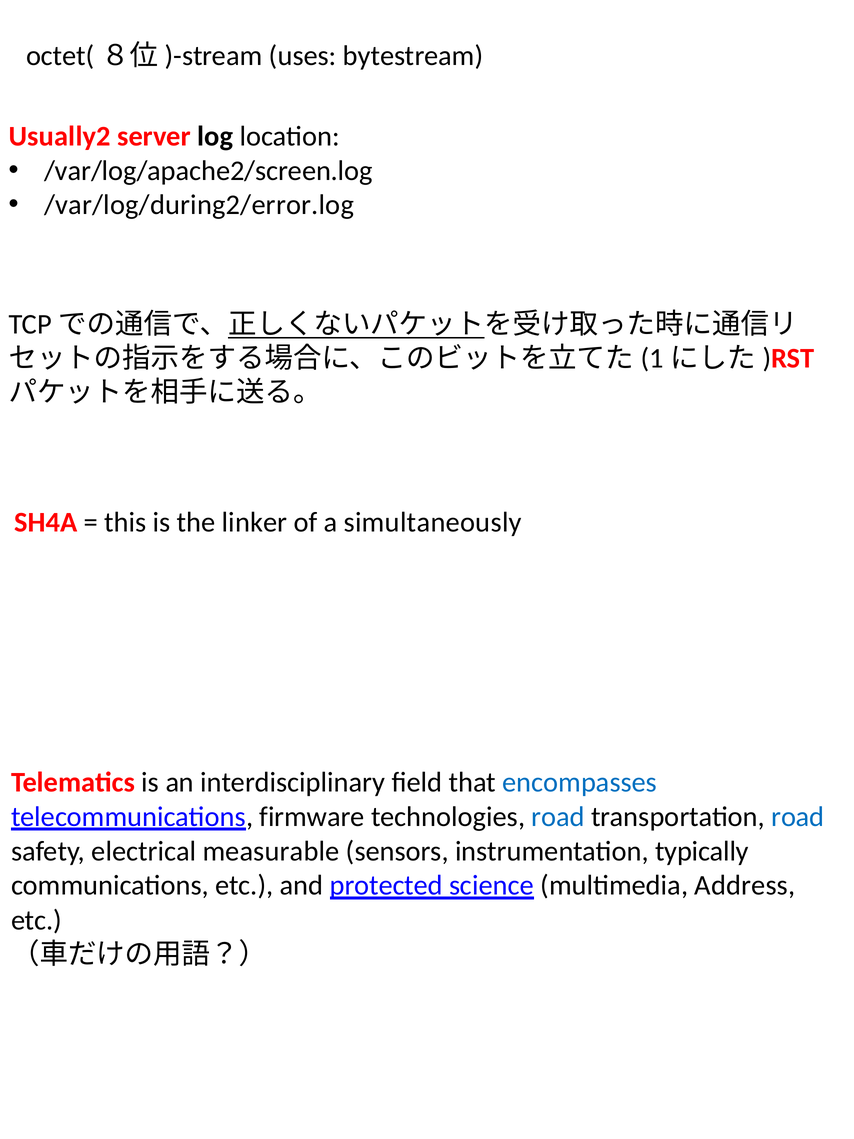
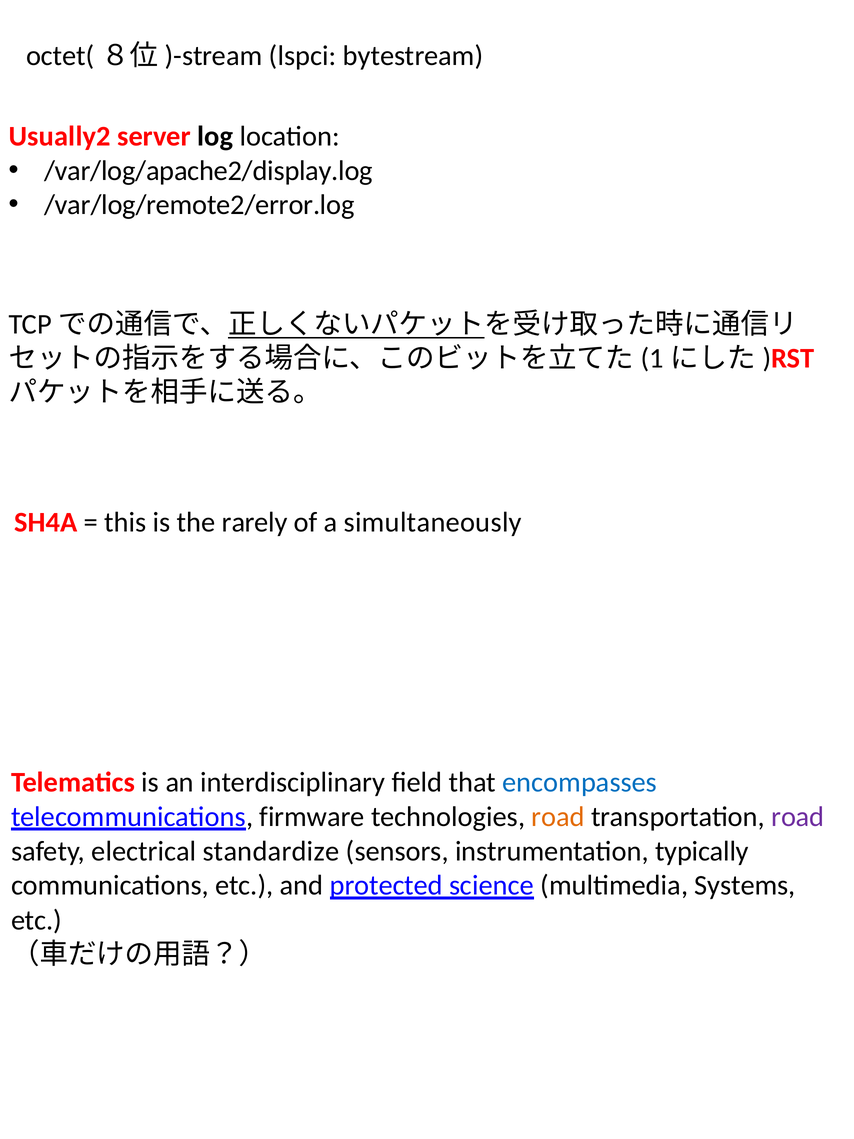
uses: uses -> lspci (303, 56)
/var/log/apache2/screen.log: /var/log/apache2/screen.log -> /var/log/apache2/display.log (208, 171)
/var/log/during2/error.log: /var/log/during2/error.log -> /var/log/remote2/error.log (199, 205)
linker: linker -> rarely (255, 522)
road colour: blue -> orange (558, 816)
road colour: blue -> purple (798, 816)
measurable: measurable -> standardize (271, 851)
Address: Address -> Systems (745, 885)
